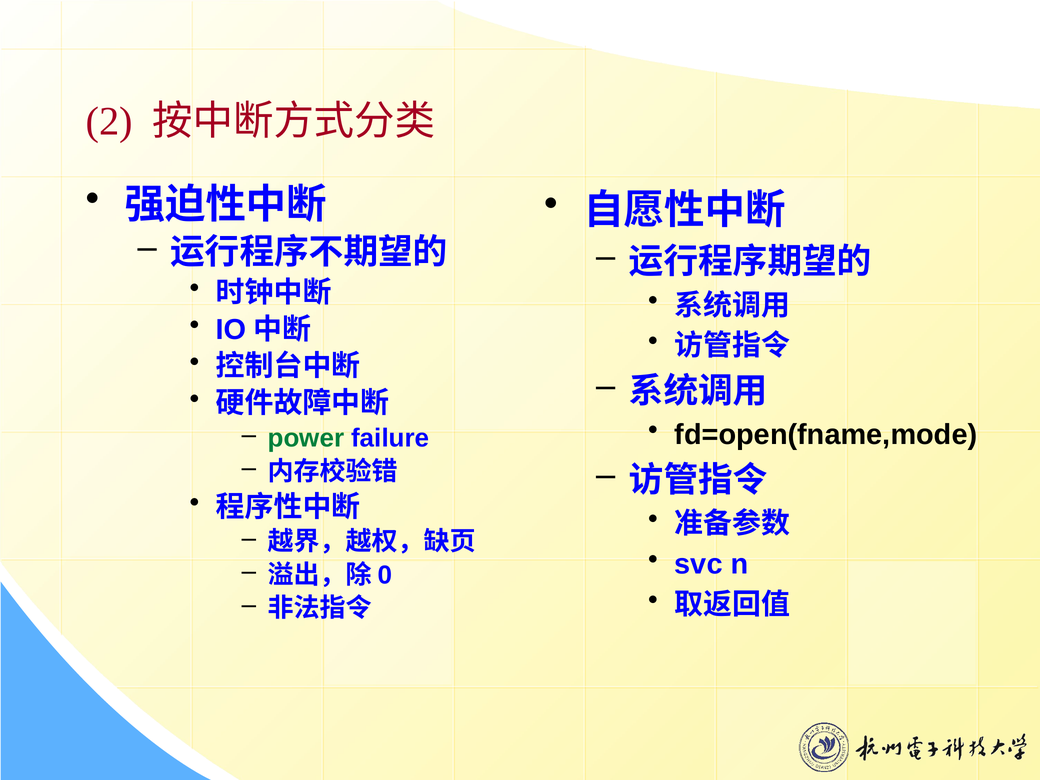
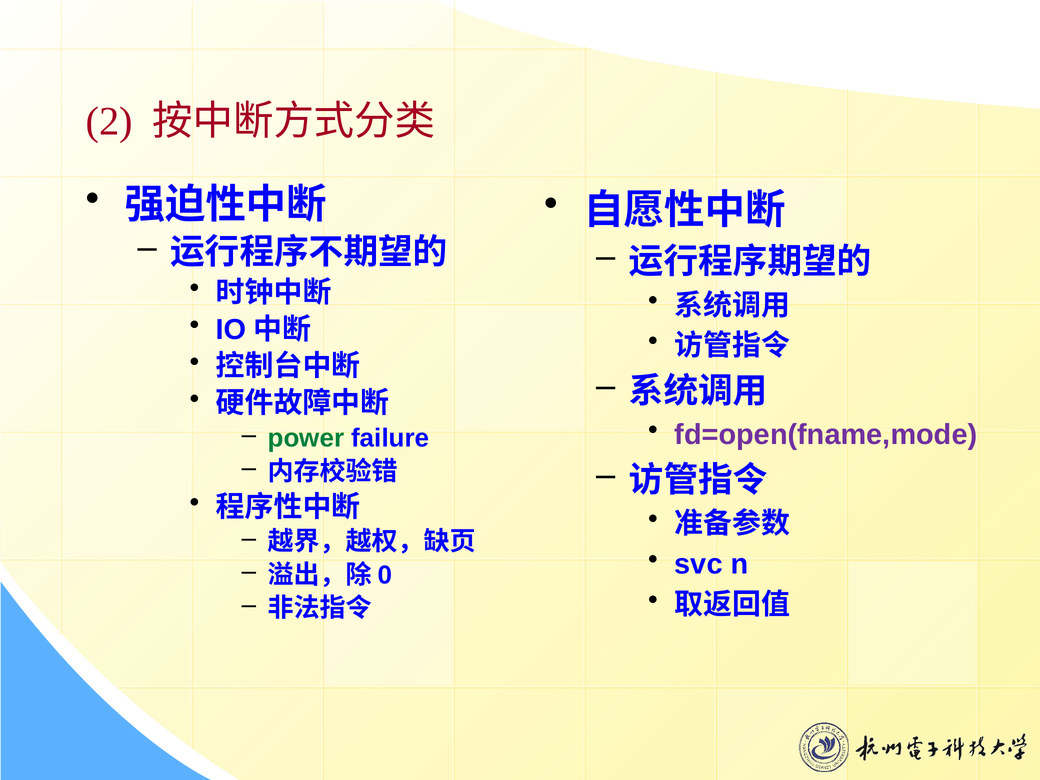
fd=open(fname,mode colour: black -> purple (826, 435)
